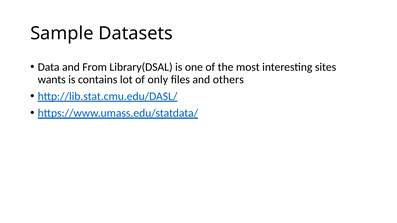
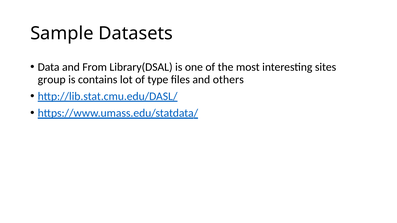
wants: wants -> group (52, 80)
only: only -> type (158, 80)
